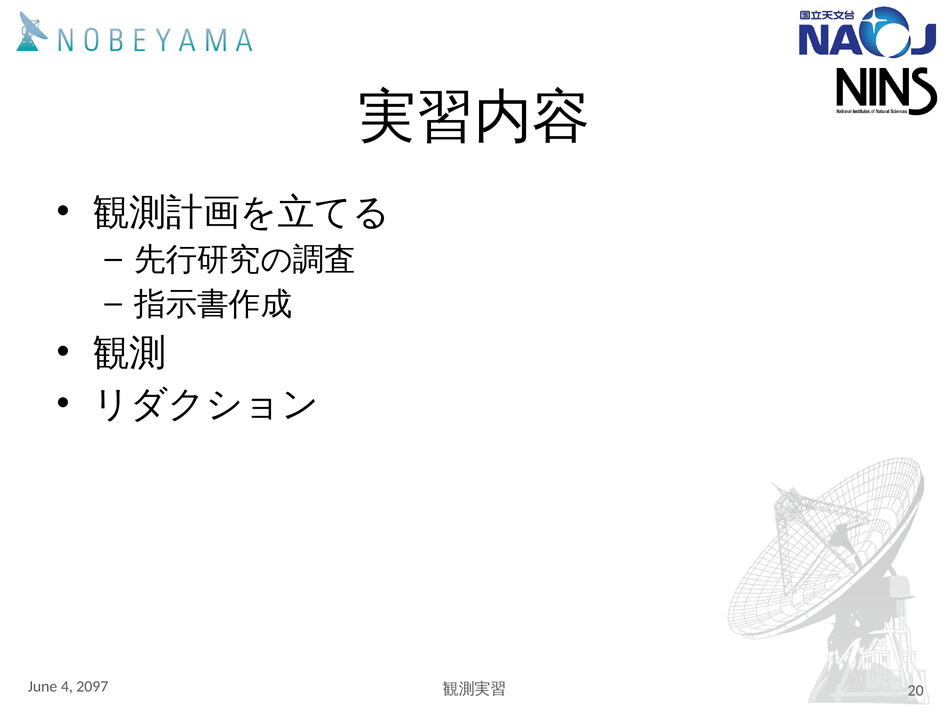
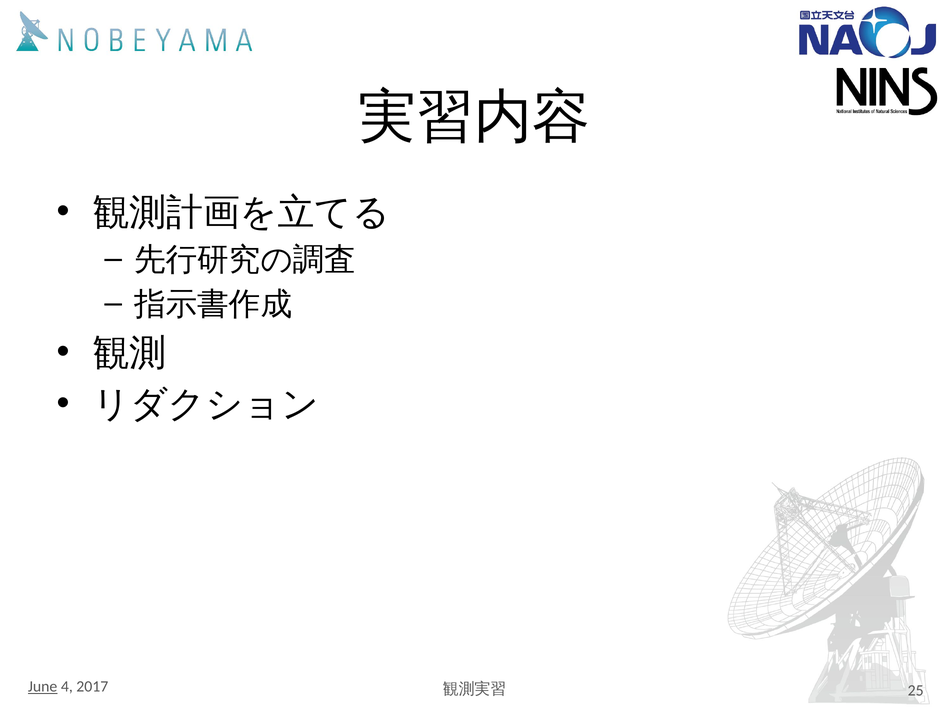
June underline: none -> present (43, 686)
2097: 2097 -> 2017 (92, 686)
20: 20 -> 25 (916, 690)
